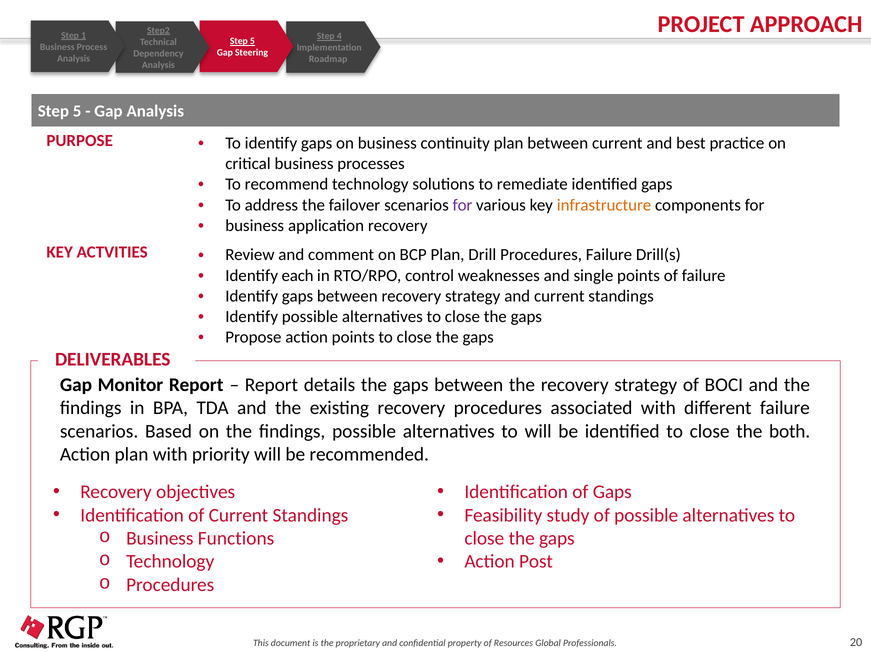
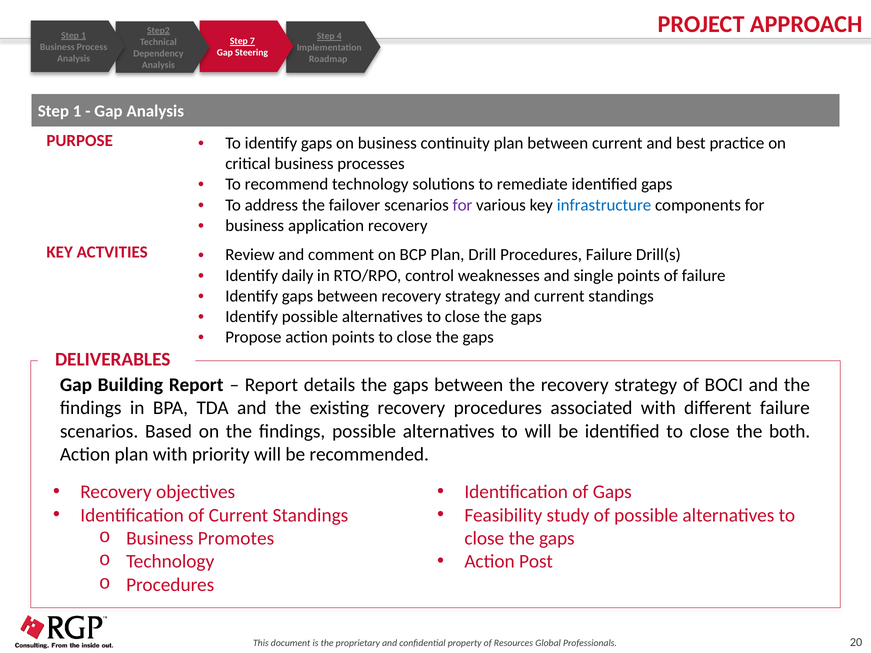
5: 5 -> 7 (252, 41)
5: 5 -> 1 (77, 111)
infrastructure colour: orange -> blue (604, 205)
each: each -> daily (298, 276)
Monitor: Monitor -> Building (130, 385)
Functions: Functions -> Promotes (236, 539)
